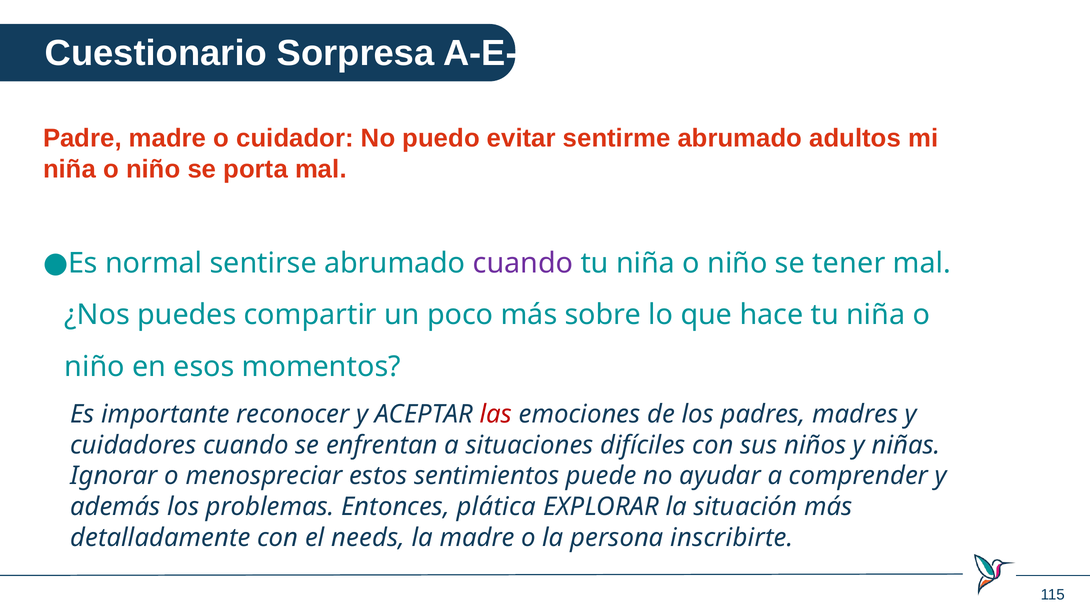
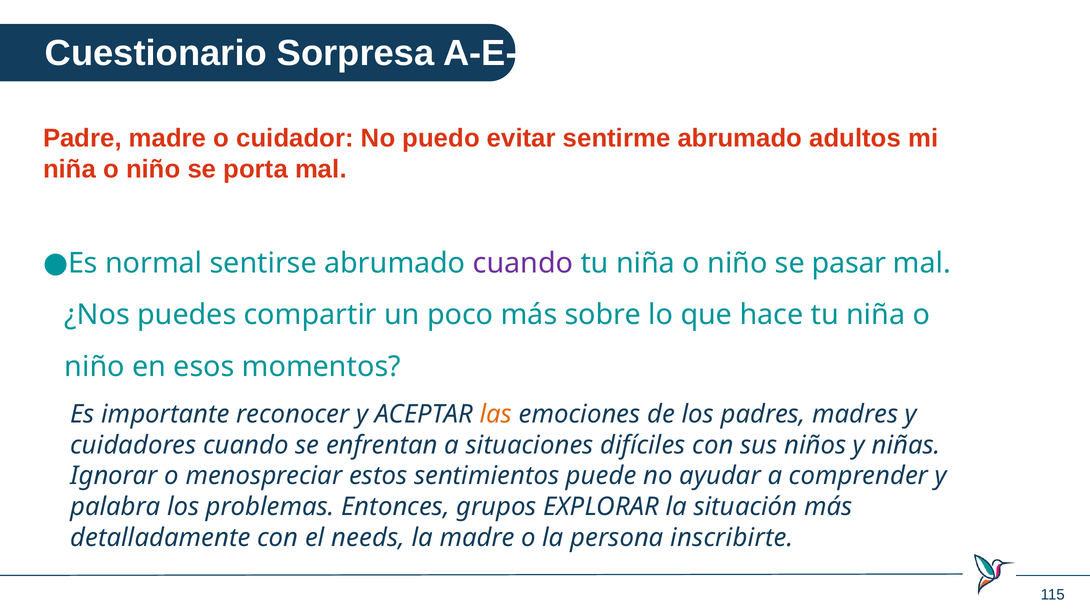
tener: tener -> pasar (849, 263)
las colour: red -> orange (496, 414)
además: además -> palabra (115, 507)
plática: plática -> grupos (497, 507)
